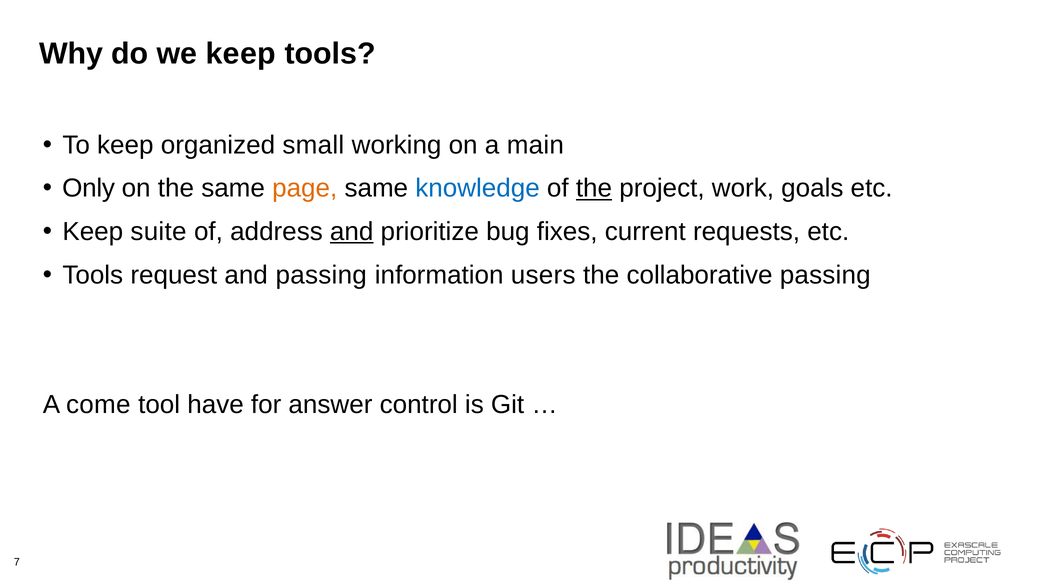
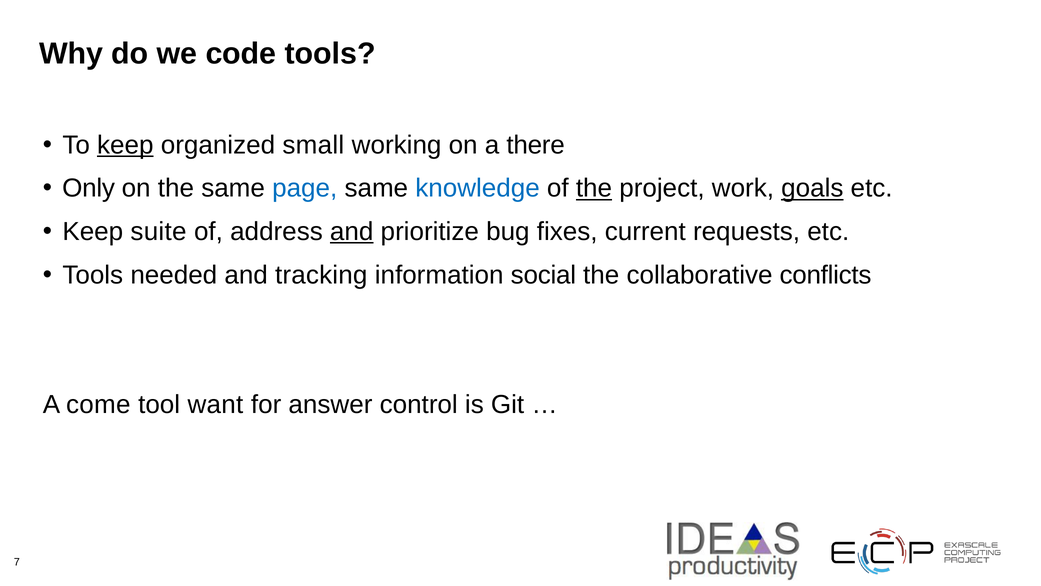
we keep: keep -> code (241, 54)
keep underline: none -> present (125, 145)
main: main -> there (536, 145)
page colour: orange -> blue (305, 188)
goals underline: none -> present (812, 188)
request: request -> needed (174, 275)
and passing: passing -> tracking (321, 275)
users: users -> social (543, 275)
collaborative passing: passing -> conflicts (825, 275)
have: have -> want (215, 405)
